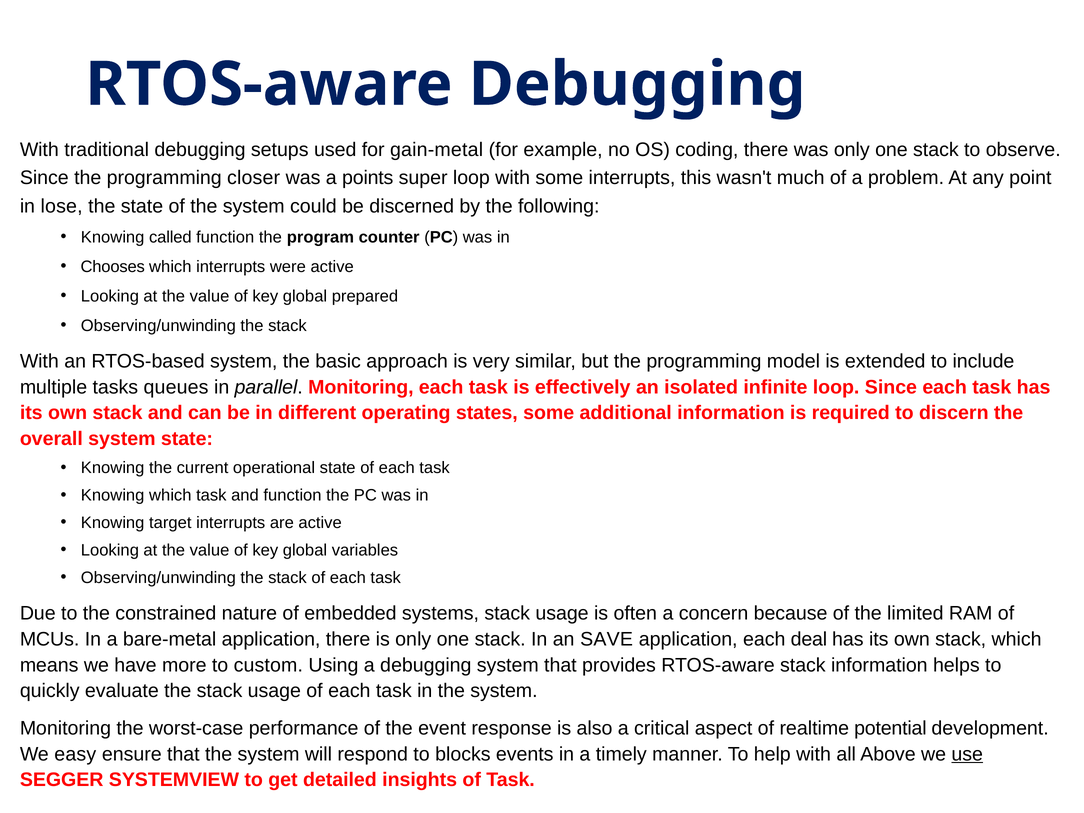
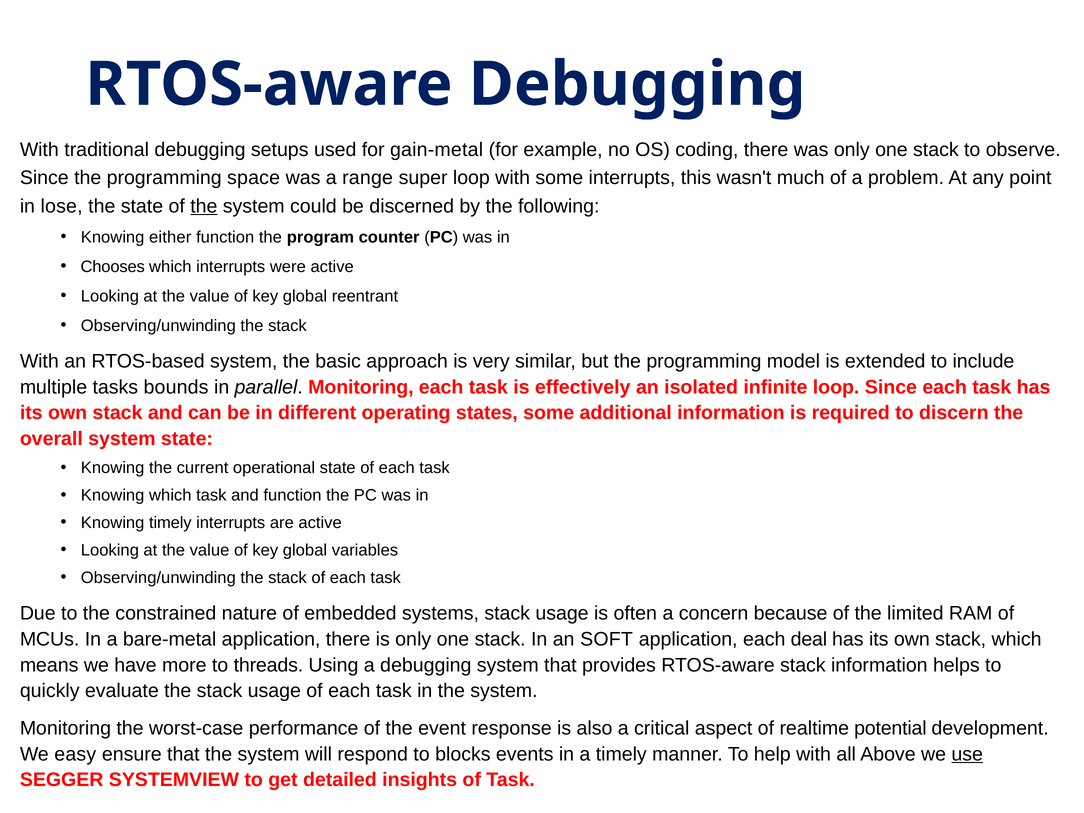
closer: closer -> space (254, 178)
points: points -> range (368, 178)
the underline: none -> present (204, 206)
called: called -> either (170, 237)
prepared: prepared -> reentrant (365, 296)
queues: queues -> bounds (176, 387)
Knowing target: target -> timely (170, 523)
SAVE: SAVE -> SOFT (607, 639)
custom: custom -> threads (268, 665)
